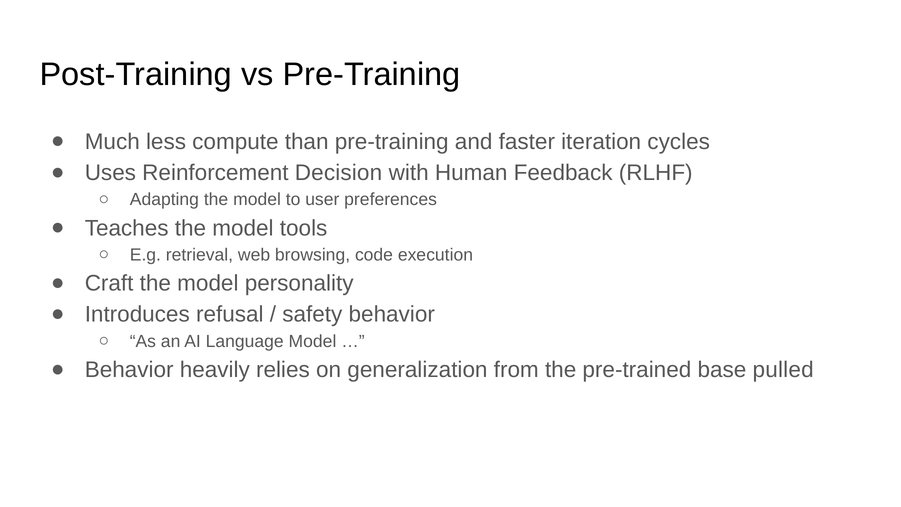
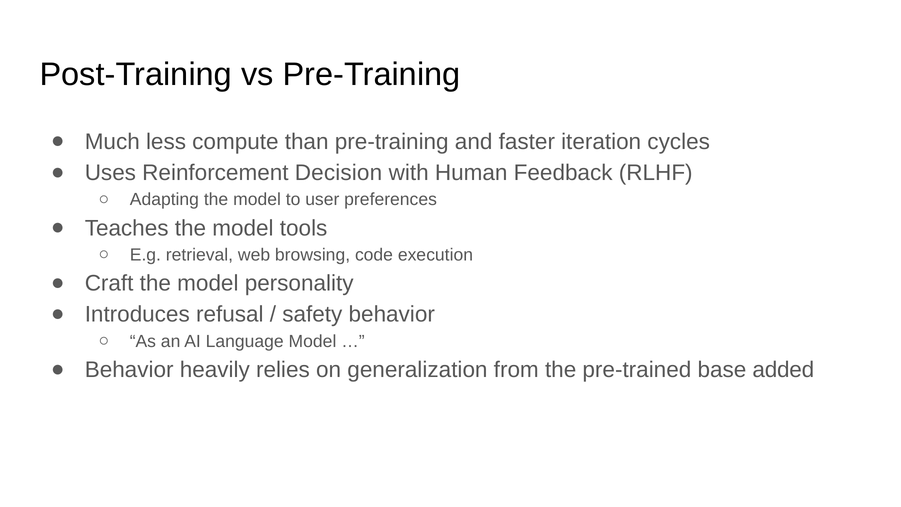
pulled: pulled -> added (783, 370)
